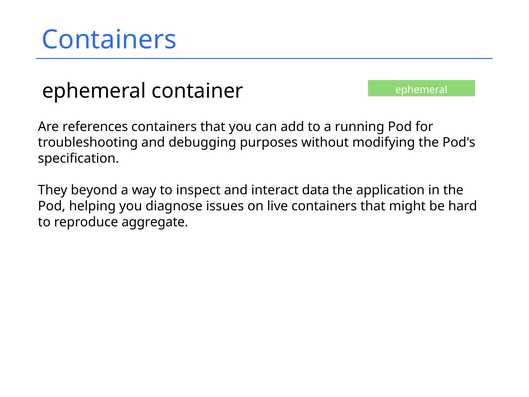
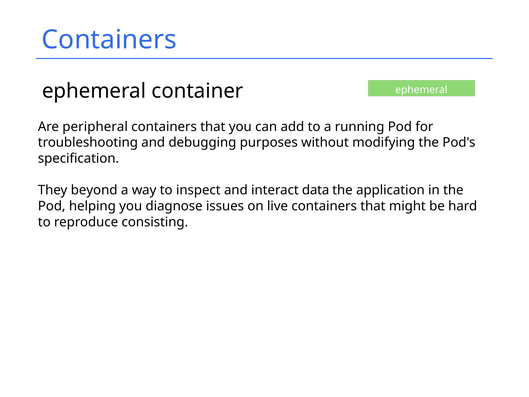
references: references -> peripheral (95, 127)
aggregate: aggregate -> consisting (155, 222)
